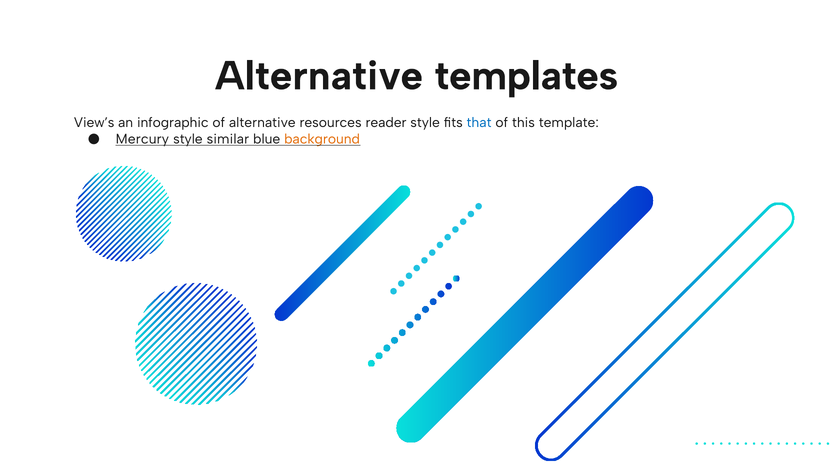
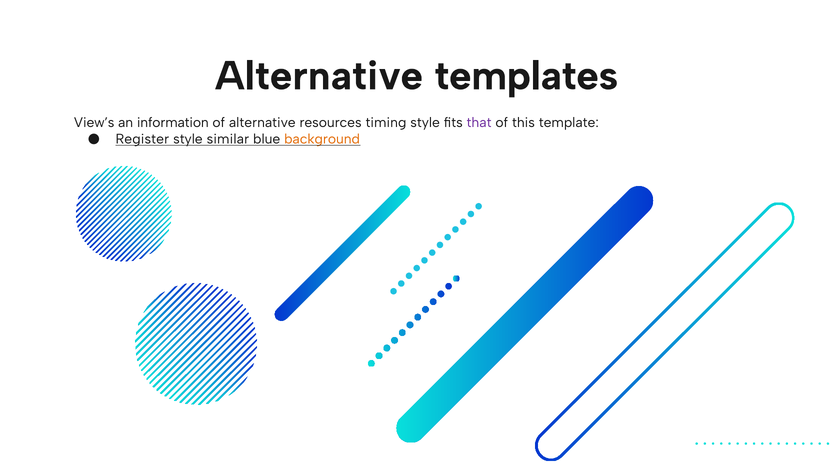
infographic: infographic -> information (173, 123)
reader: reader -> timing (386, 123)
that colour: blue -> purple (479, 123)
Mercury: Mercury -> Register (142, 139)
